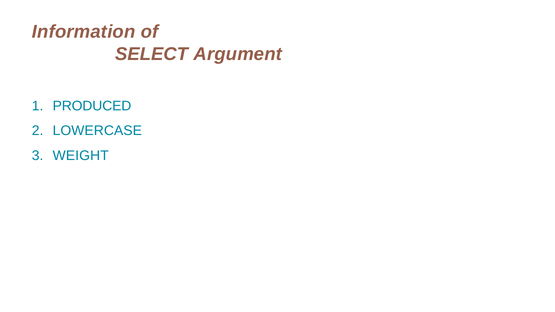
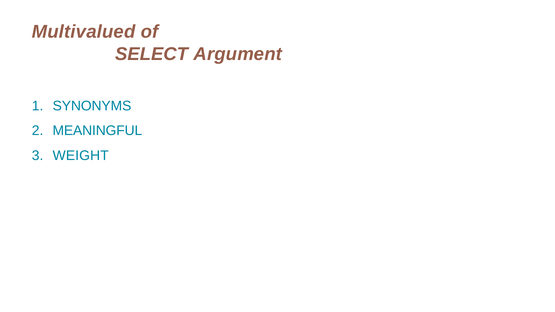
Information: Information -> Multivalued (84, 32)
PRODUCED: PRODUCED -> SYNONYMS (92, 106)
LOWERCASE: LOWERCASE -> MEANINGFUL (97, 131)
